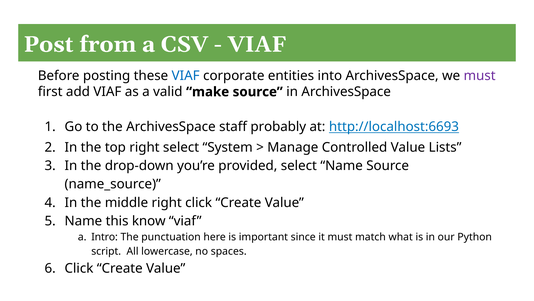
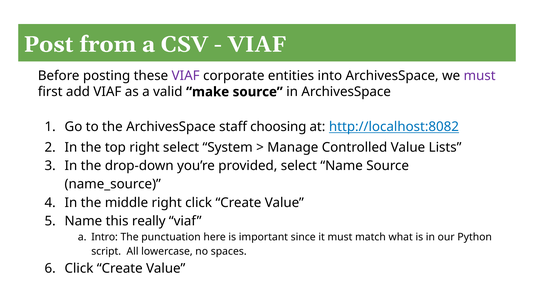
VIAF colour: blue -> purple (186, 76)
probably: probably -> choosing (278, 126)
http://localhost:6693: http://localhost:6693 -> http://localhost:8082 (394, 126)
know: know -> really (149, 221)
